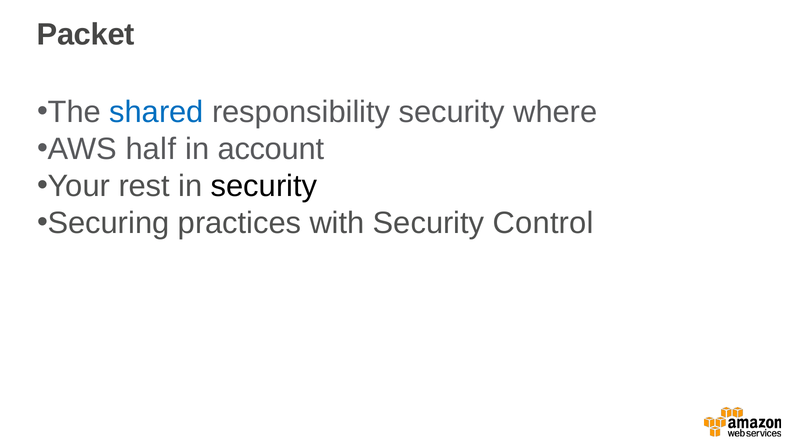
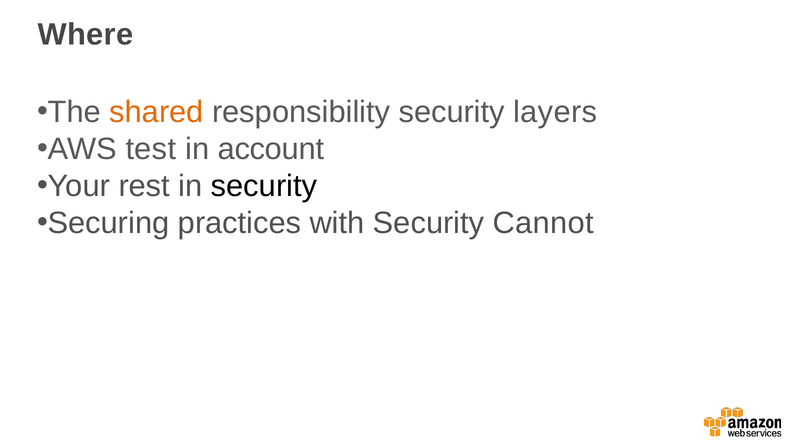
Packet: Packet -> Where (85, 35)
shared colour: blue -> orange (157, 112)
where: where -> layers (555, 112)
half: half -> test (151, 149)
Control: Control -> Cannot (543, 223)
